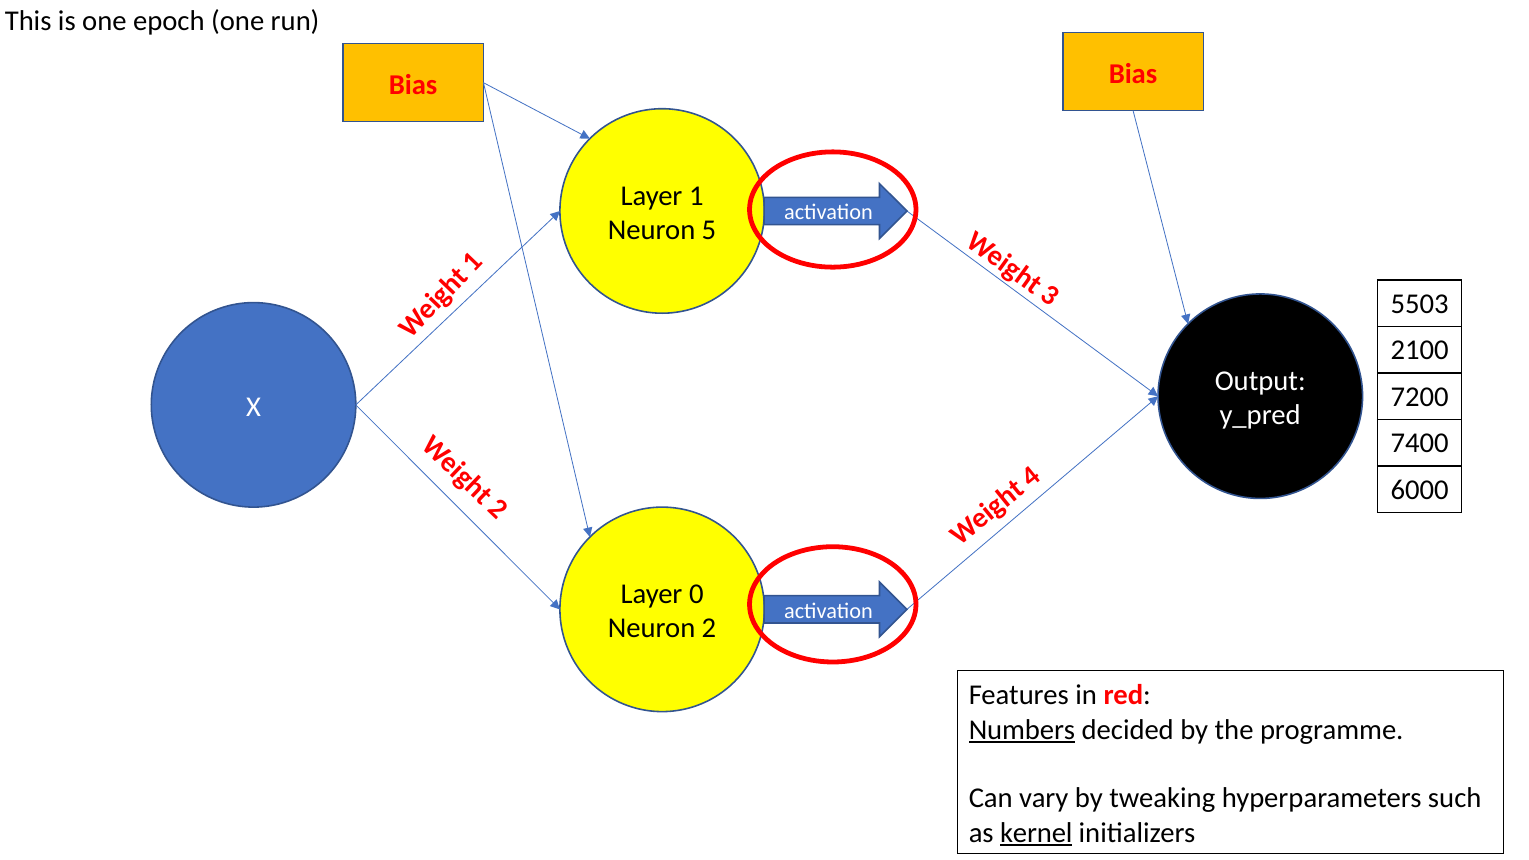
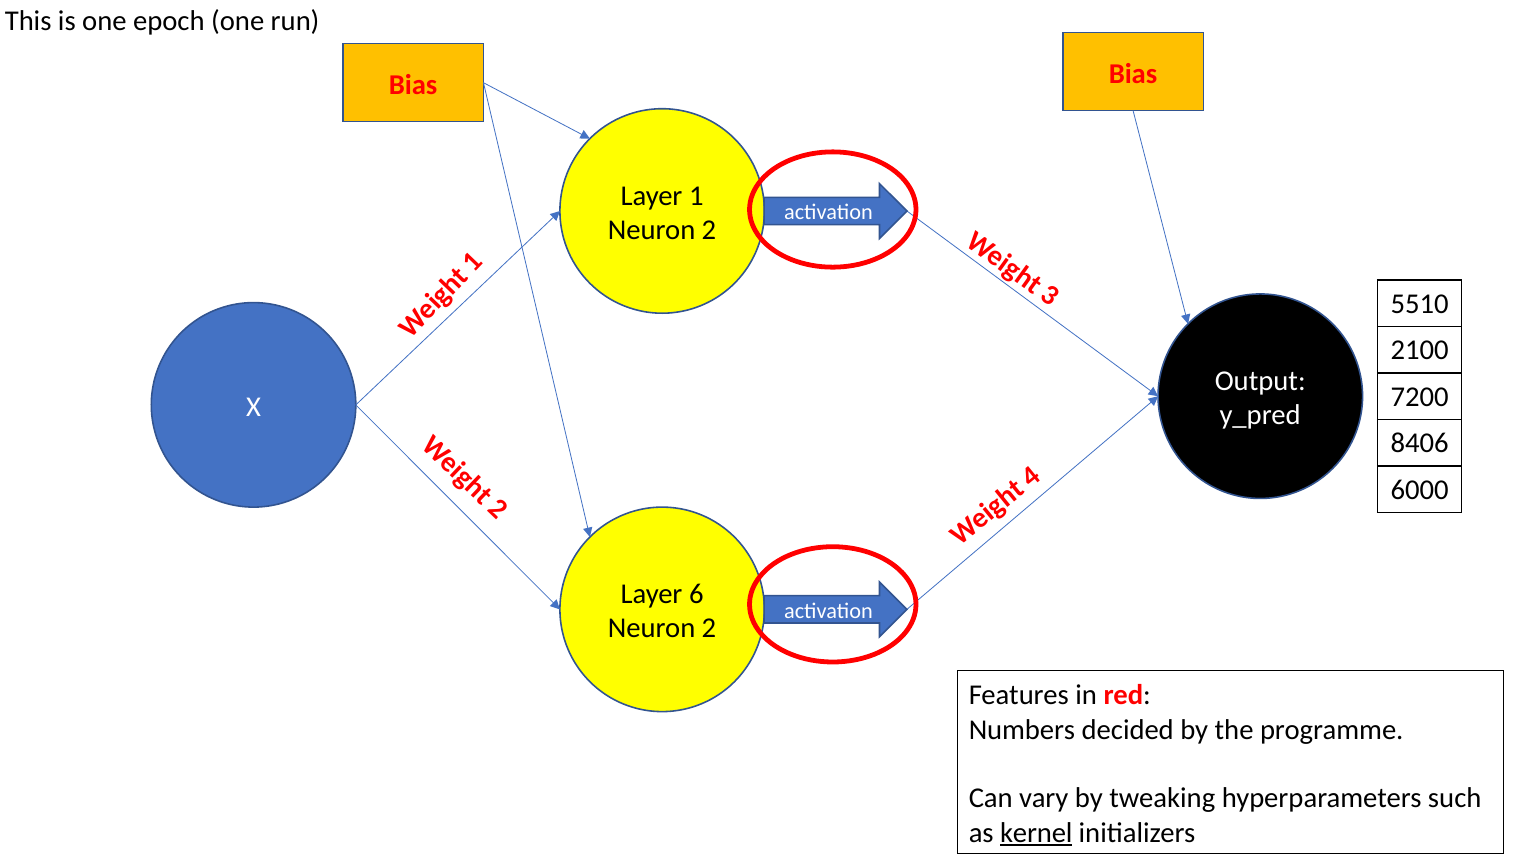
5: 5 -> 2 (709, 230)
5503: 5503 -> 5510 (1420, 304)
7400: 7400 -> 8406 (1420, 443)
0: 0 -> 6 (696, 594)
Numbers underline: present -> none (1022, 730)
